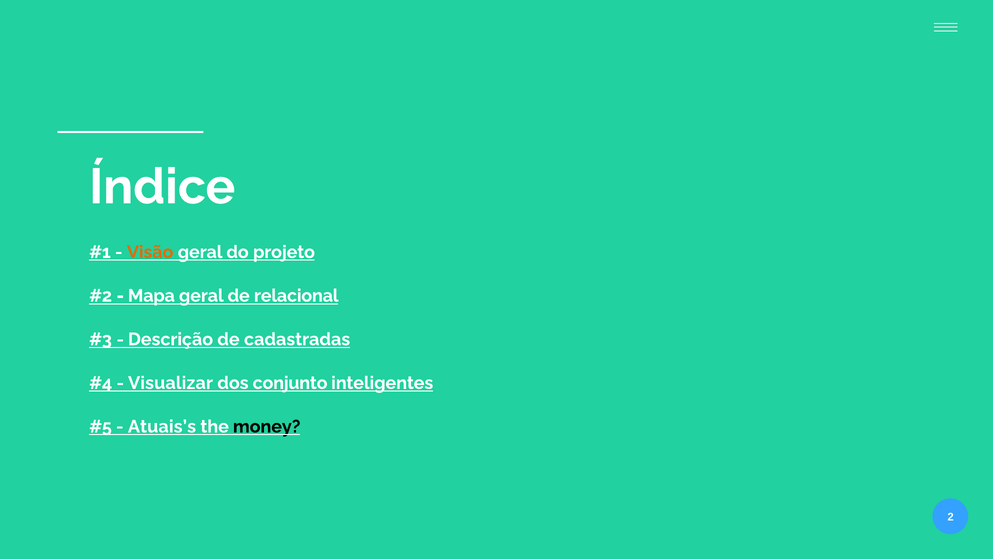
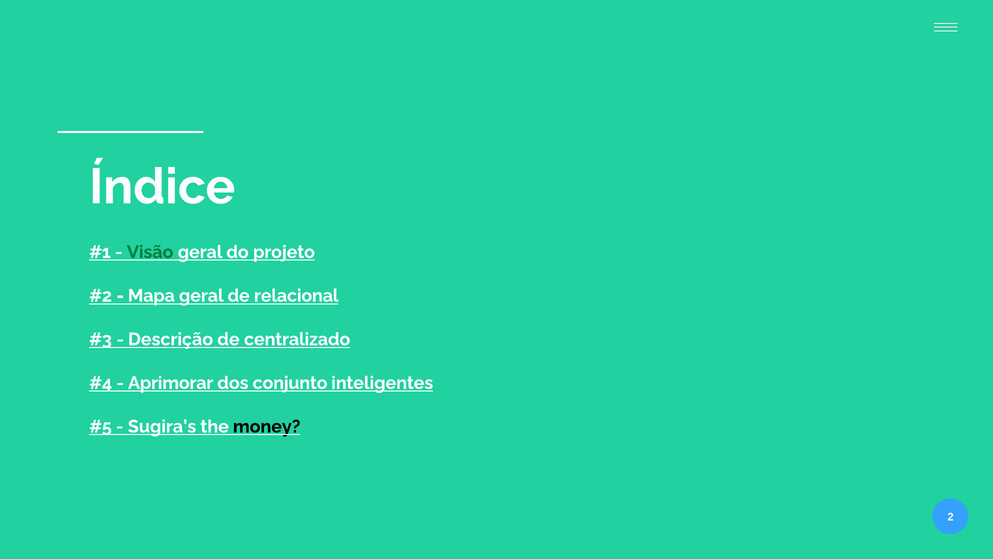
Visão colour: orange -> green (150, 252)
cadastradas: cadastradas -> centralizado (297, 339)
Visualizar: Visualizar -> Aprimorar (171, 383)
Atuais’s: Atuais’s -> Sugira’s (162, 426)
